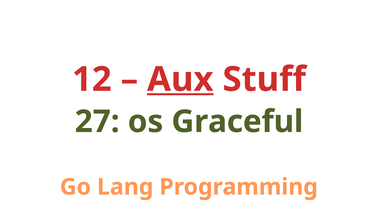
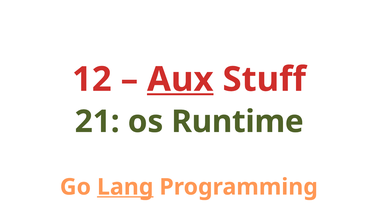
27: 27 -> 21 (97, 122)
Graceful: Graceful -> Runtime (237, 122)
Lang underline: none -> present (125, 188)
